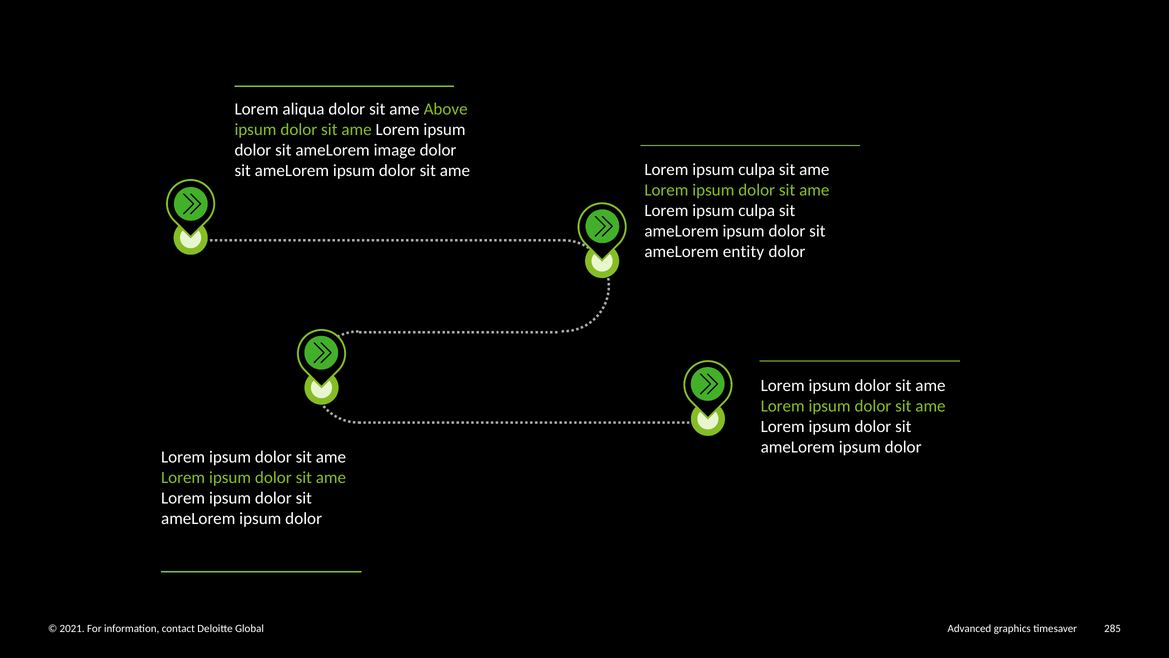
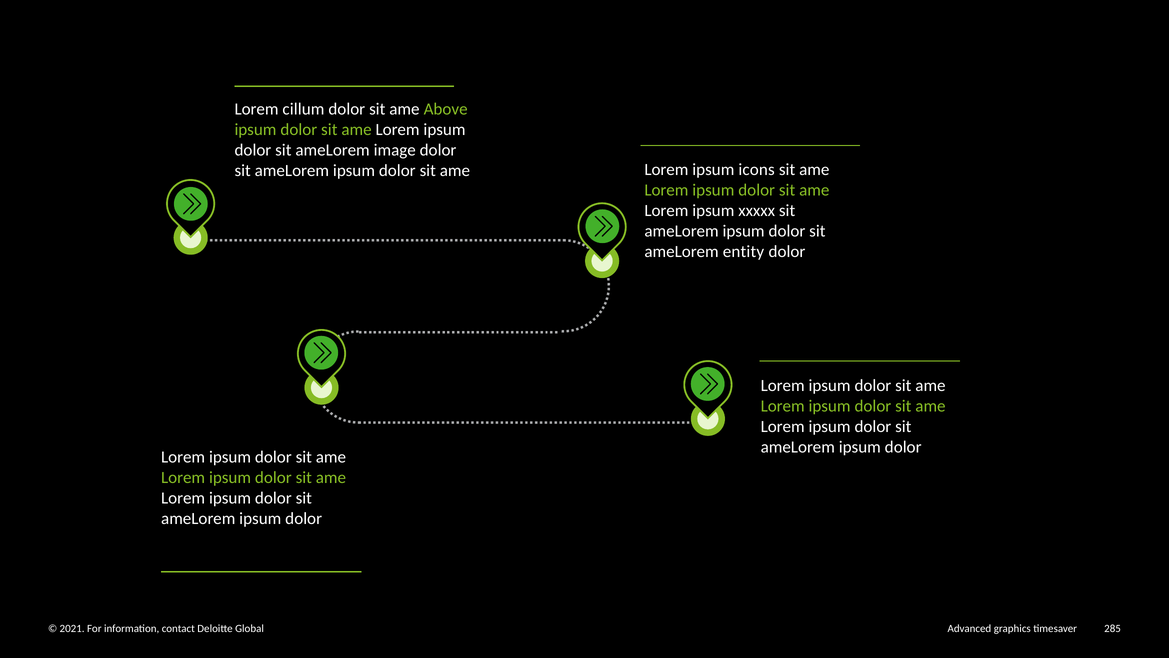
aliqua: aliqua -> cillum (303, 109)
culpa: culpa -> icons (757, 169)
culpa: culpa -> xxxxx (757, 210)
